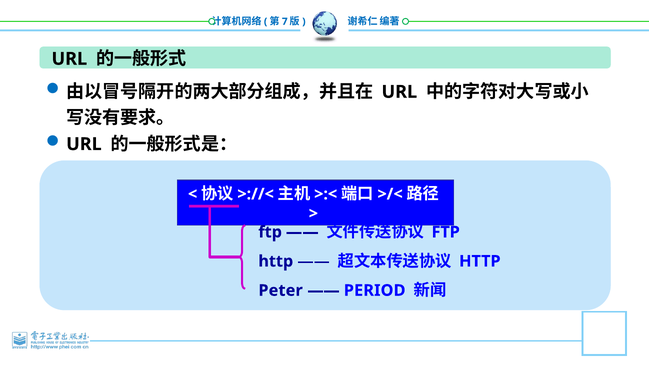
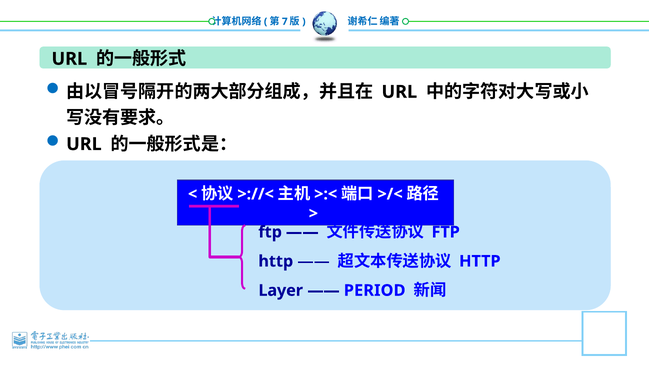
Peter: Peter -> Layer (281, 291)
